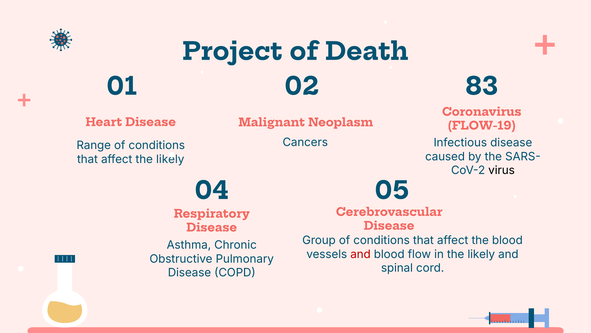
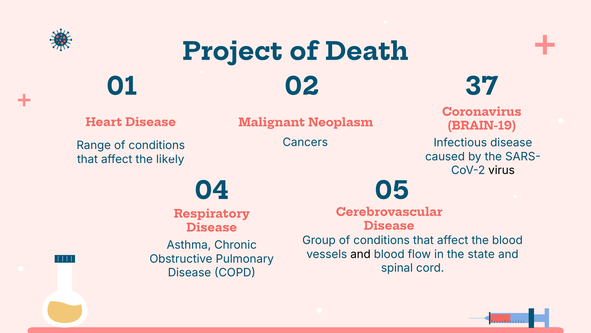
83: 83 -> 37 (482, 86)
FLOW-19: FLOW-19 -> BRAIN-19 (482, 126)
and colour: red -> black (360, 254)
in the likely: likely -> state (481, 254)
